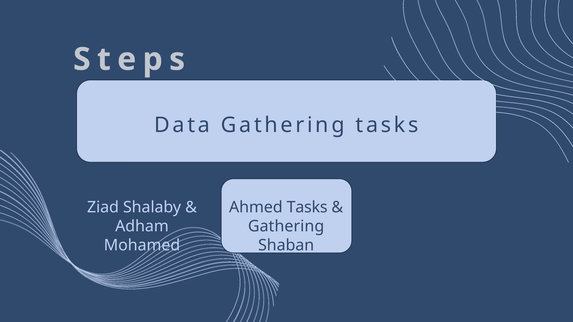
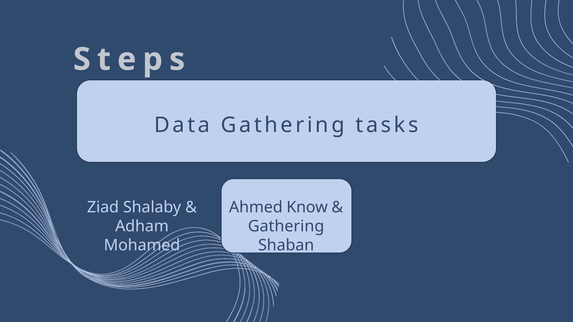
Ahmed Tasks: Tasks -> Know (307, 207)
